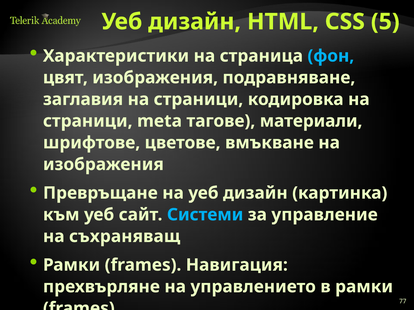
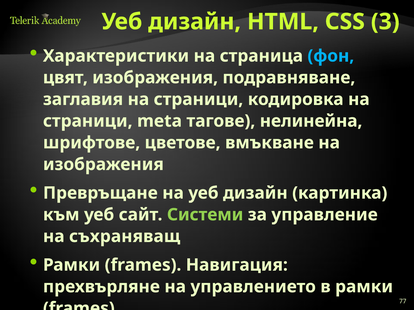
5: 5 -> 3 (385, 22)
материали: материали -> нелинейна (311, 121)
Системи colour: light blue -> light green (205, 215)
